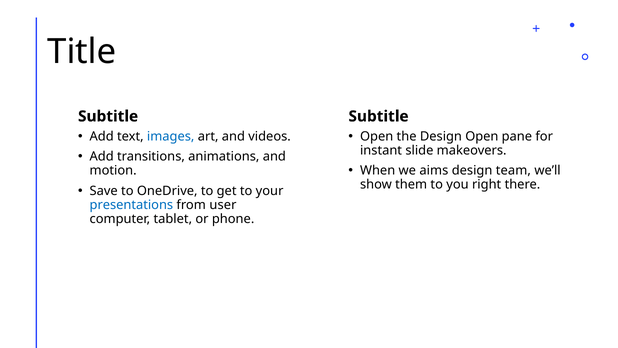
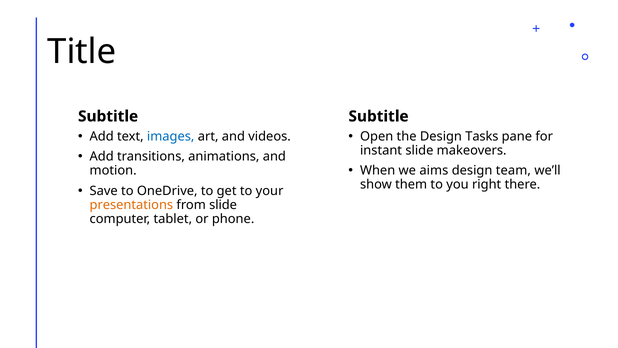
Design Open: Open -> Tasks (482, 136)
presentations colour: blue -> orange (131, 205)
from user: user -> slide (223, 205)
